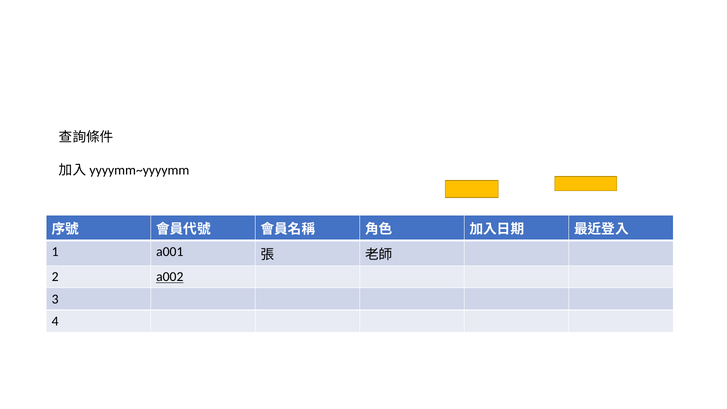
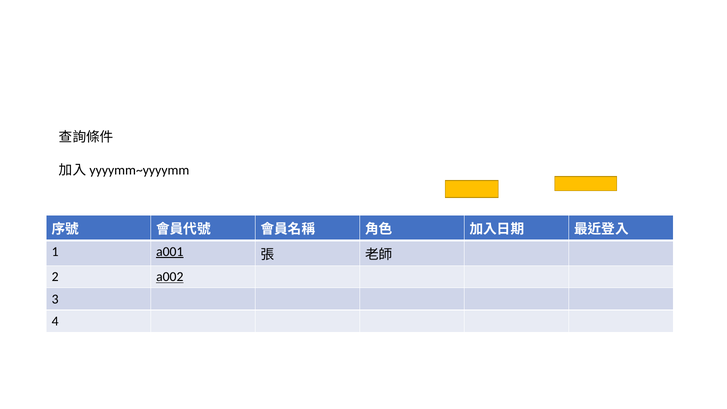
a001 underline: none -> present (170, 252)
